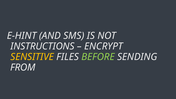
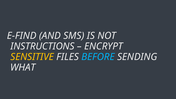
E-HINT: E-HINT -> E-FIND (22, 36)
BEFORE colour: light green -> light blue (98, 57)
FROM: FROM -> WHAT (23, 67)
